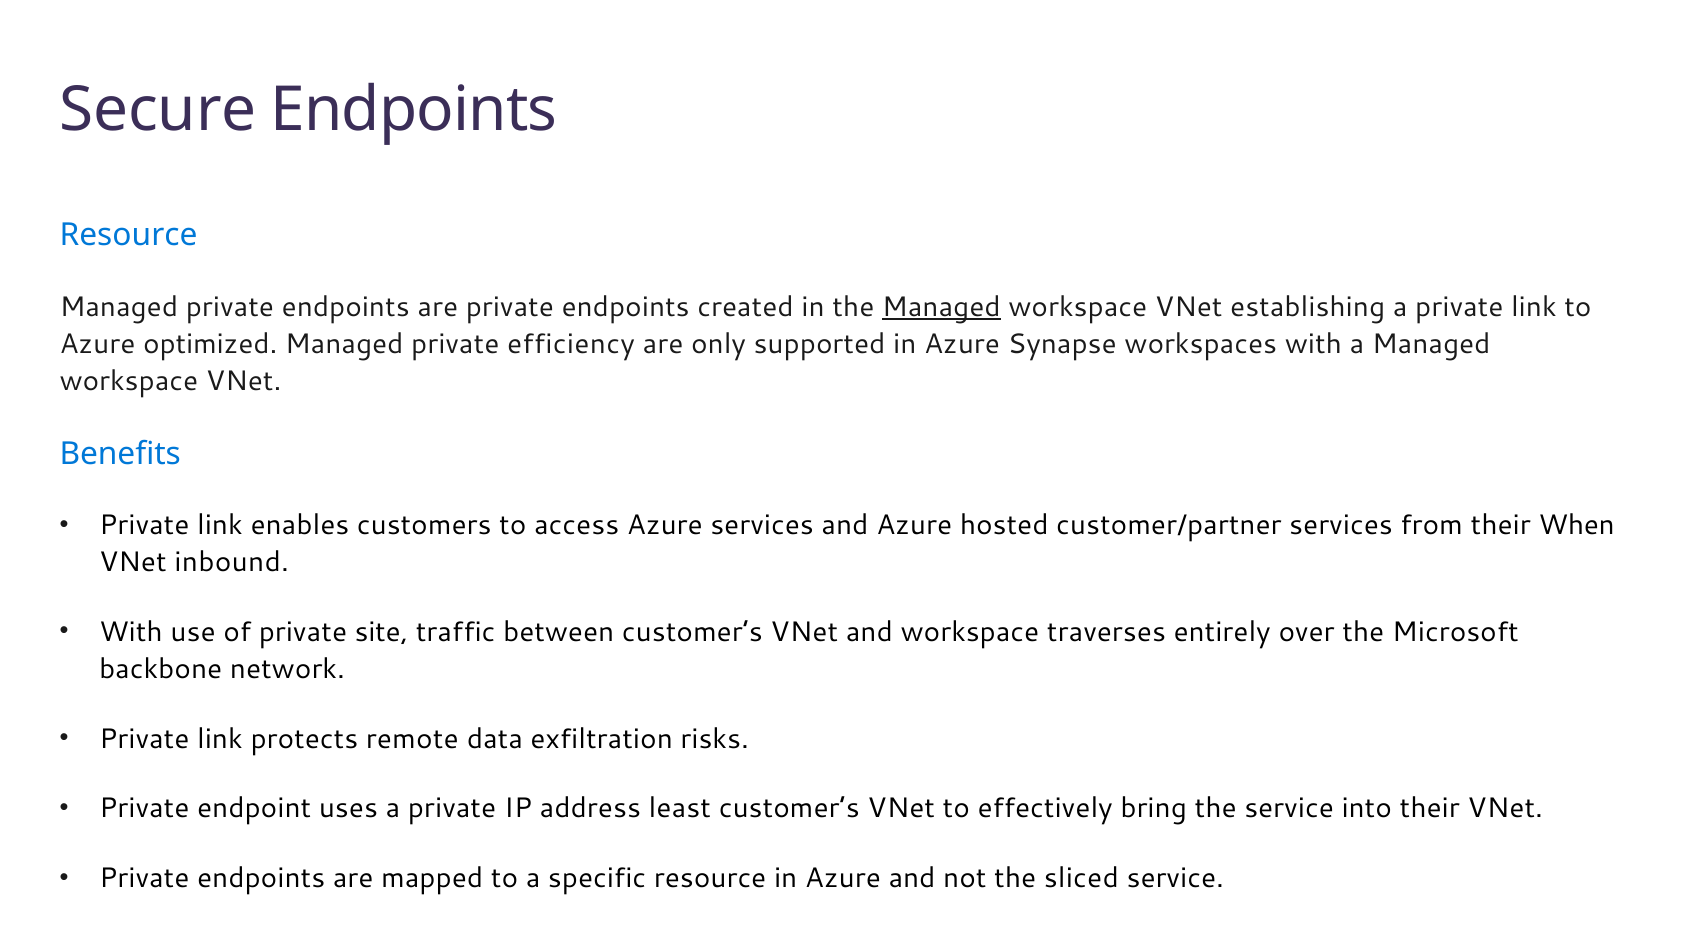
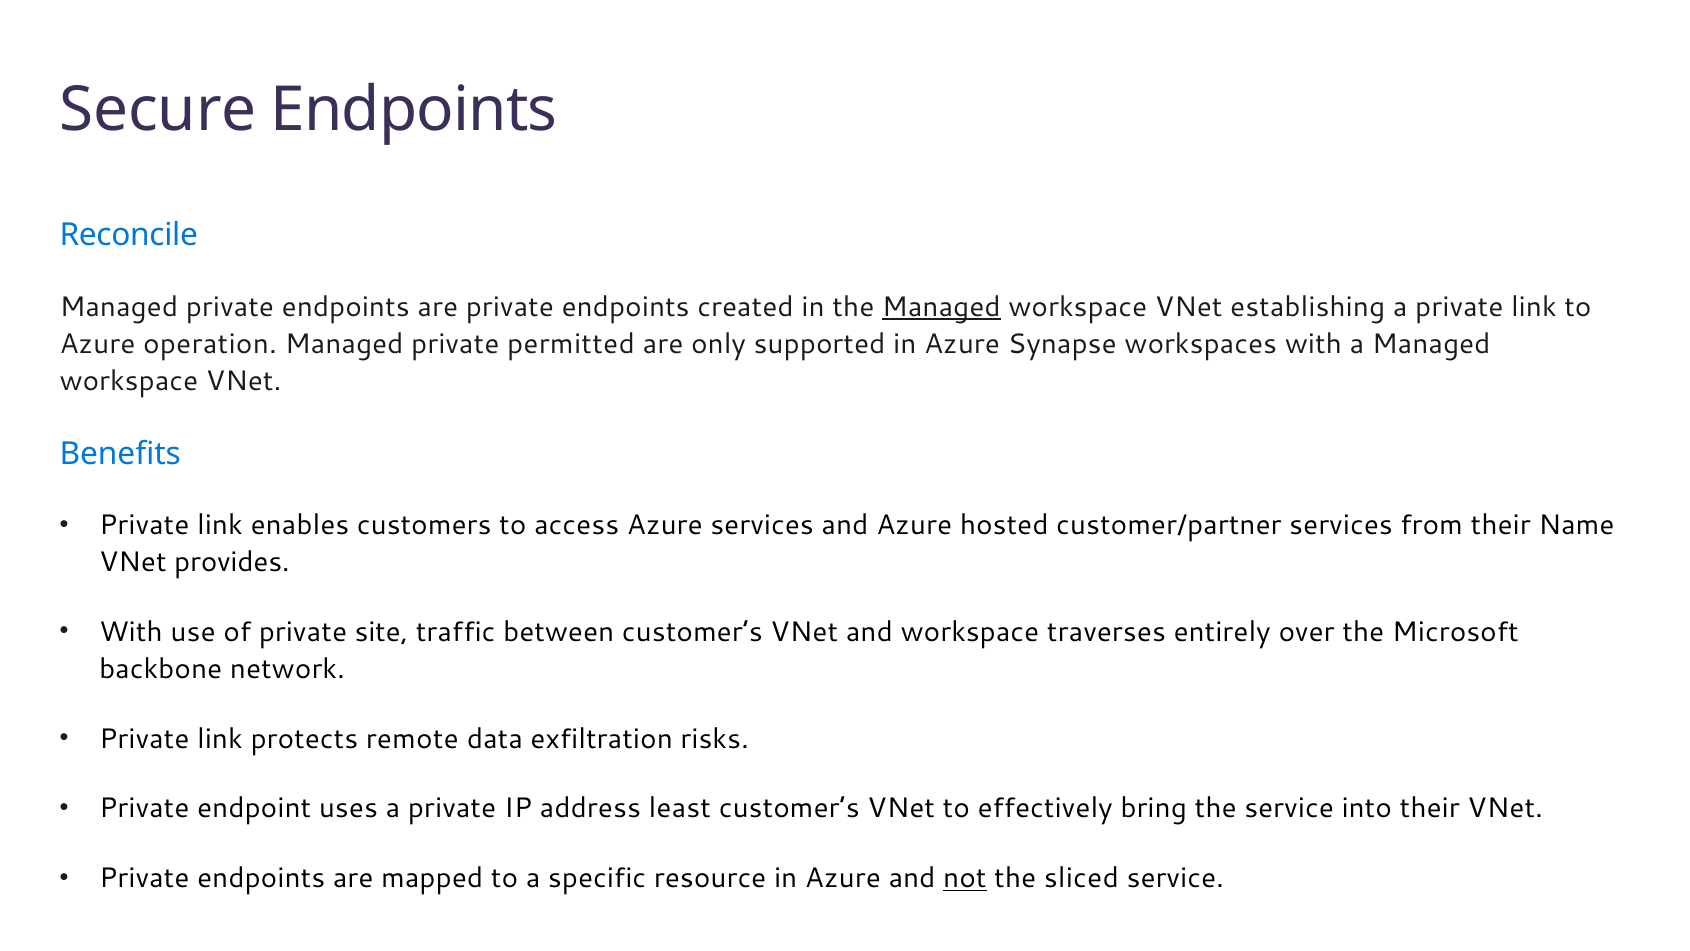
Resource: Resource -> Reconcile (129, 235)
optimized: optimized -> operation (210, 344)
efficiency: efficiency -> permitted (571, 344)
When: When -> Name (1576, 525)
inbound: inbound -> provides (232, 562)
not underline: none -> present (965, 878)
